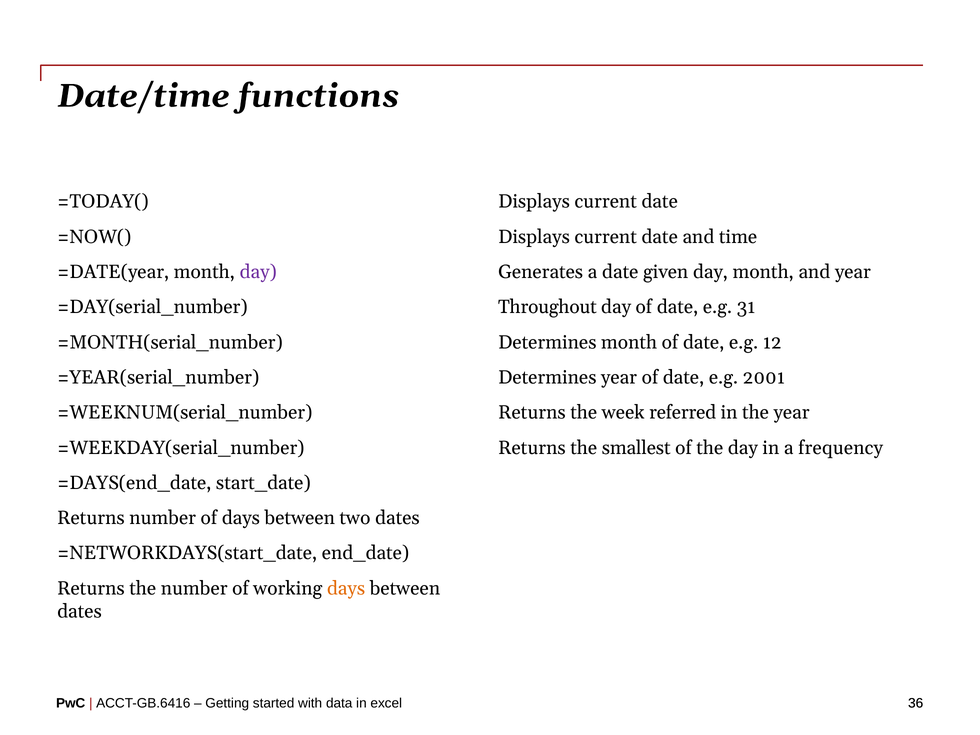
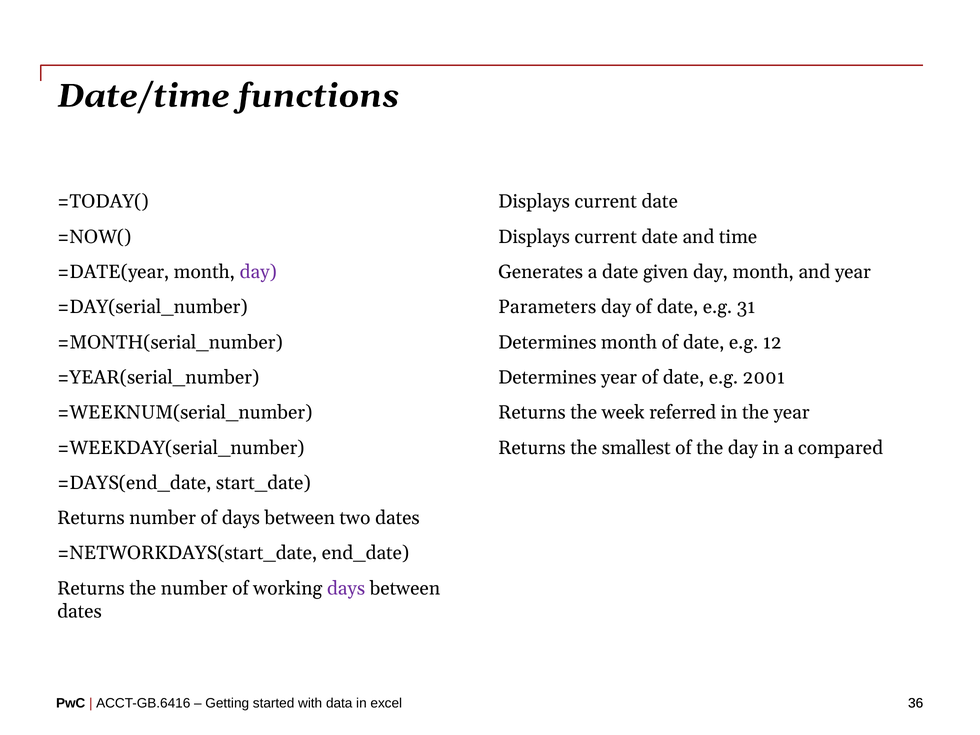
Throughout: Throughout -> Parameters (547, 307)
frequency: frequency -> compared (841, 448)
days colour: orange -> purple (346, 588)
